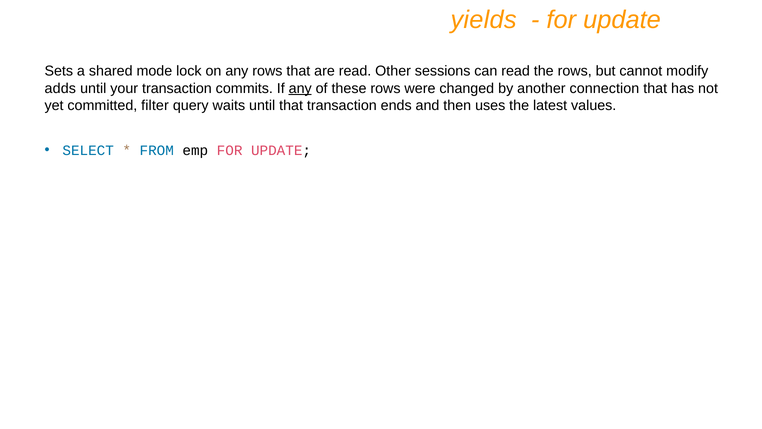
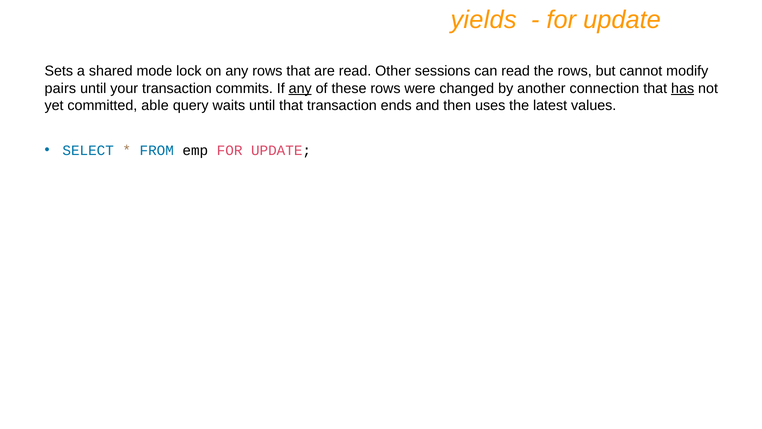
adds: adds -> pairs (60, 88)
has underline: none -> present (683, 88)
filter: filter -> able (155, 105)
